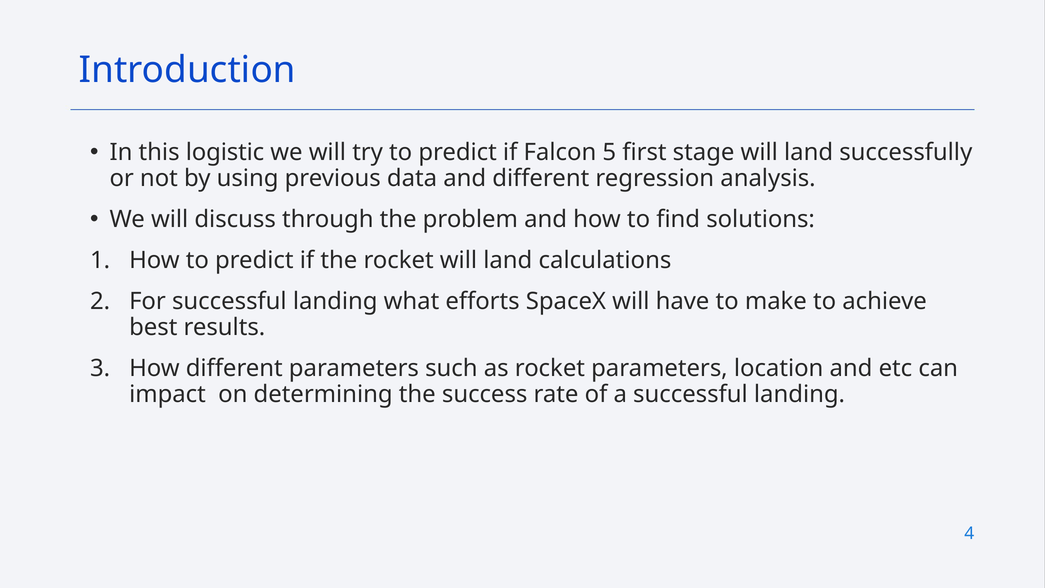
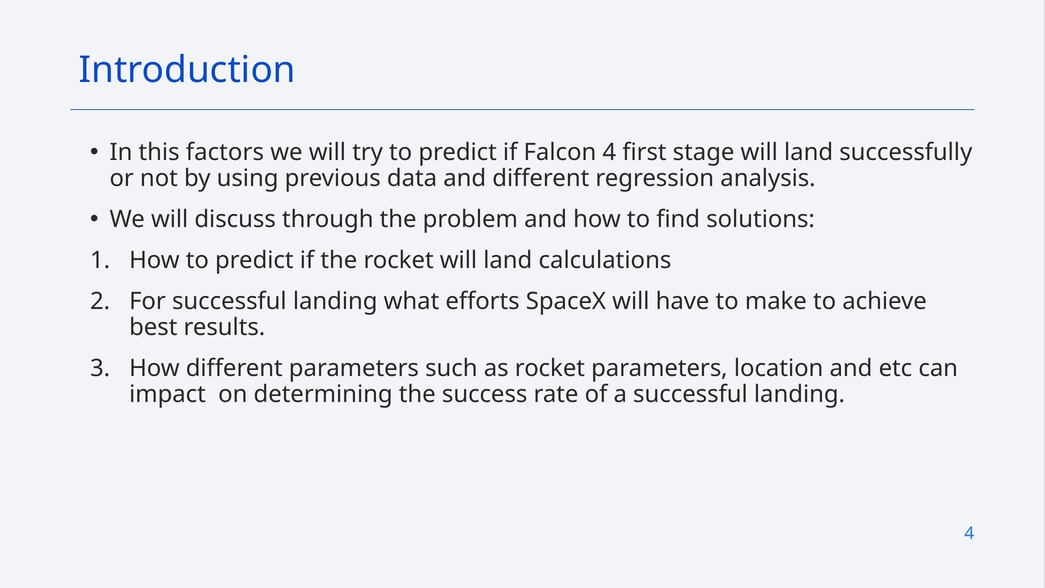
logistic: logistic -> factors (225, 152)
Falcon 5: 5 -> 4 (609, 152)
